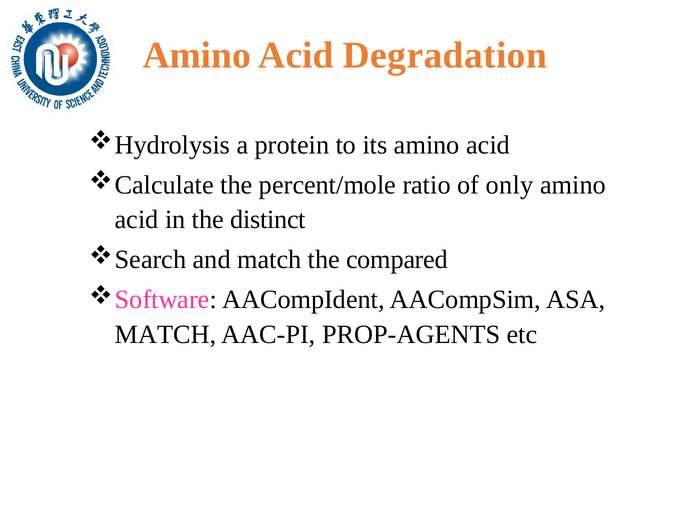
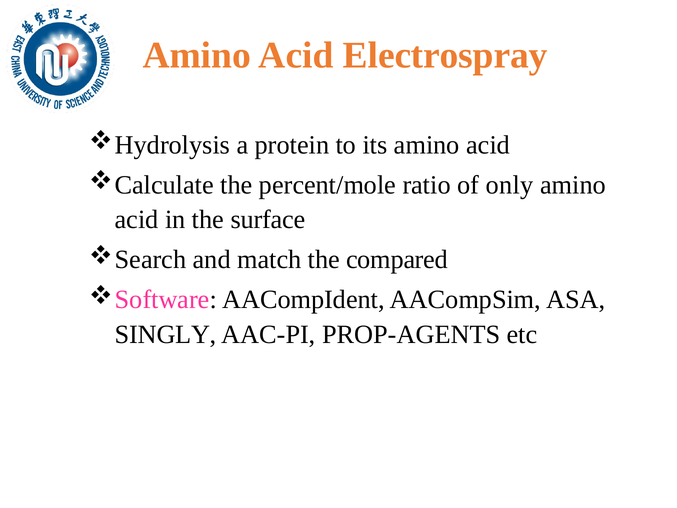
Degradation: Degradation -> Electrospray (445, 56)
distinct: distinct -> surface (268, 220)
MATCH: MATCH -> SINGLY (166, 334)
